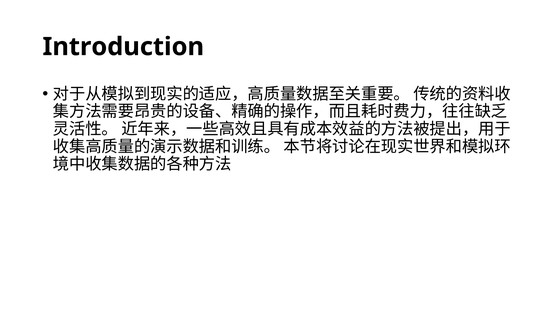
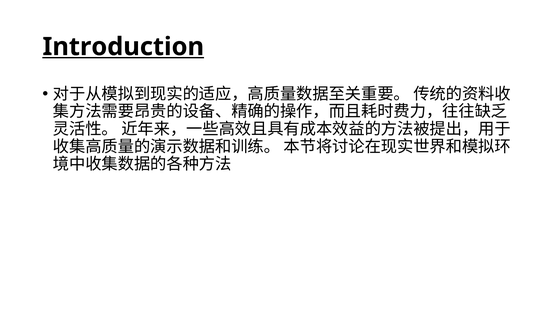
Introduction underline: none -> present (123, 47)
